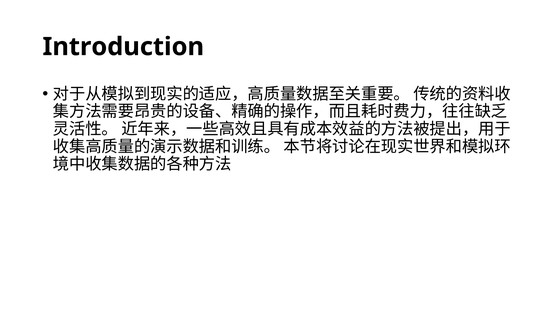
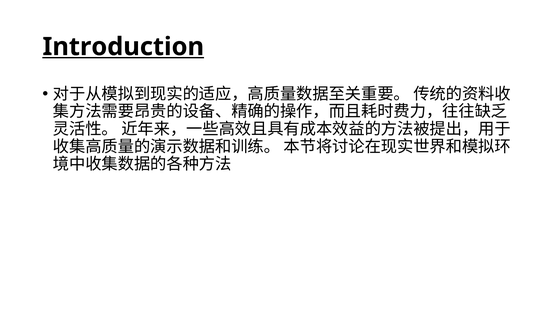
Introduction underline: none -> present (123, 47)
